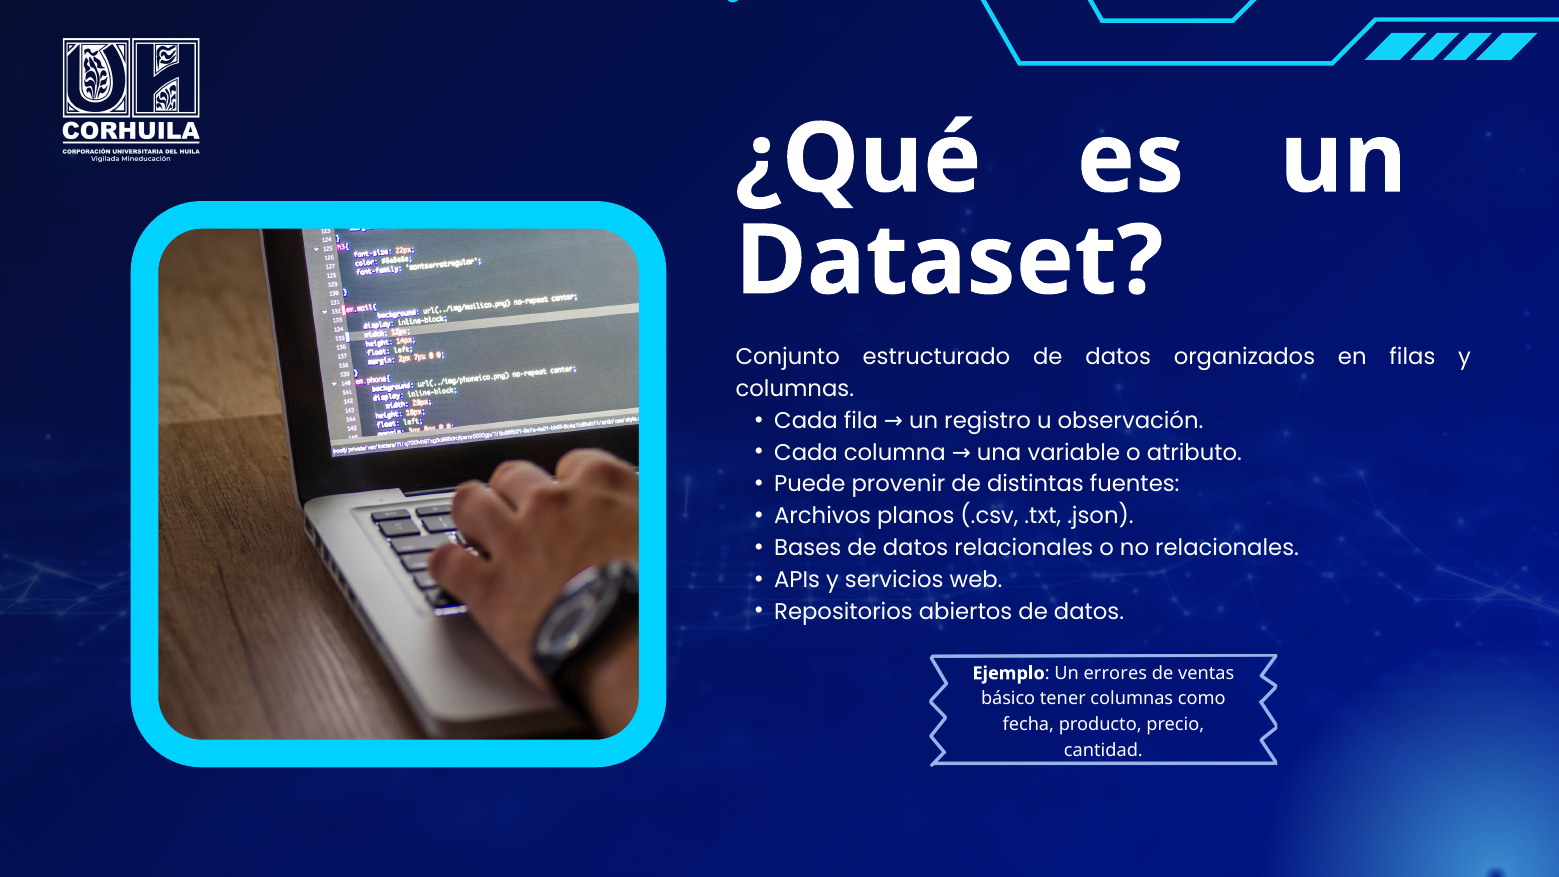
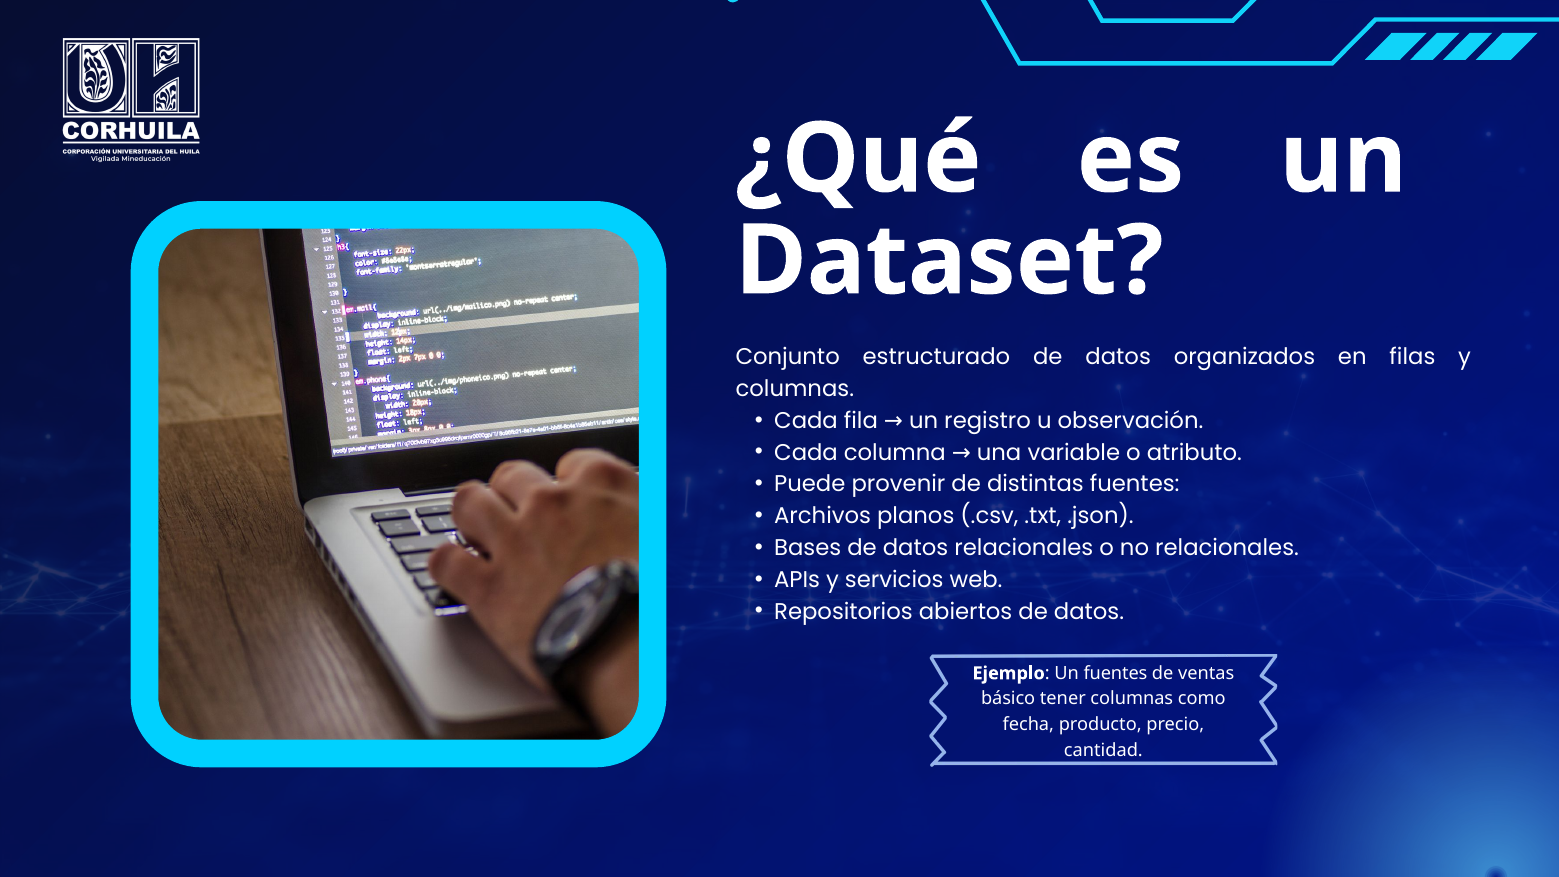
Un errores: errores -> fuentes (1115, 673)
